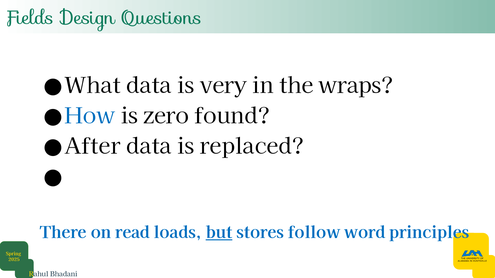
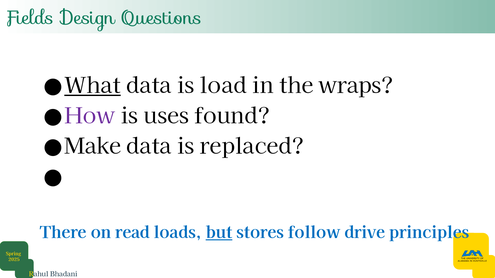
What underline: none -> present (93, 86)
very: very -> load (223, 86)
How colour: blue -> purple (90, 116)
zero: zero -> uses (166, 116)
After: After -> Make (93, 147)
word: word -> drive (365, 233)
